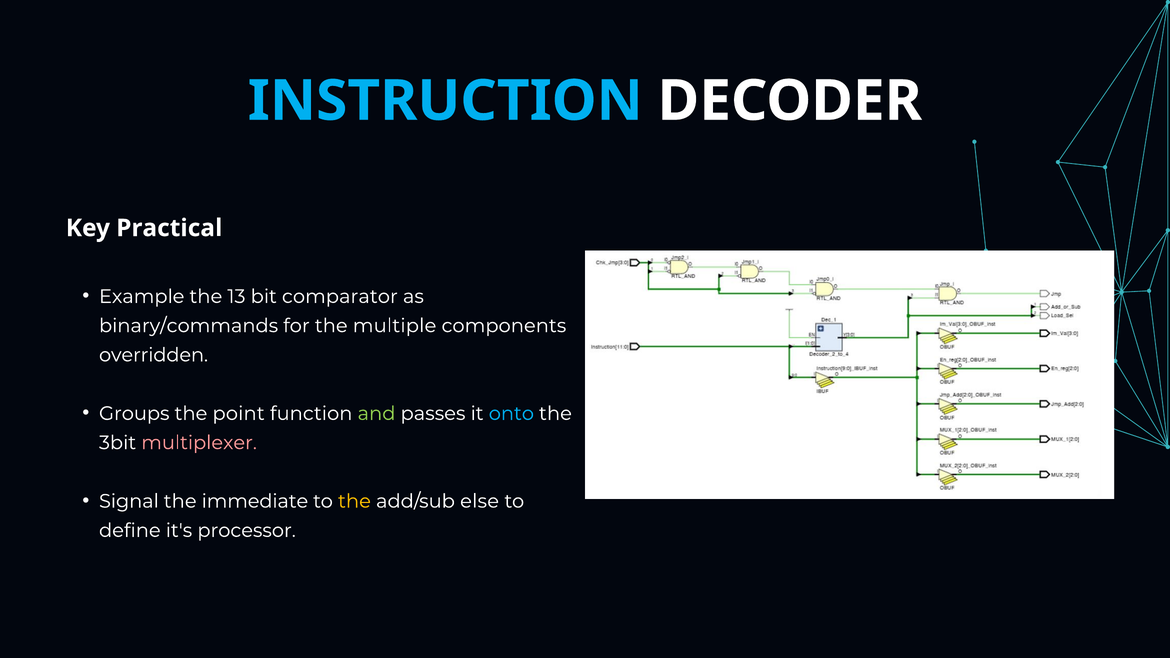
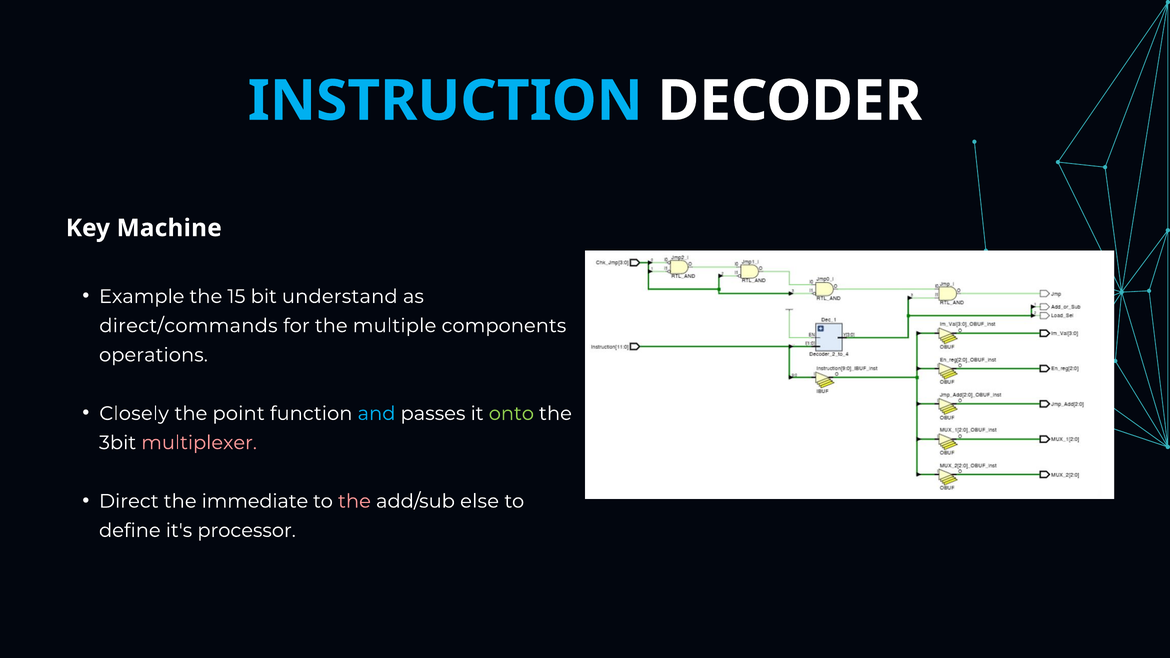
Practical: Practical -> Machine (169, 228)
13: 13 -> 15 (236, 297)
comparator: comparator -> understand (340, 297)
binary/commands: binary/commands -> direct/commands (188, 326)
overridden: overridden -> operations (153, 355)
Groups: Groups -> Closely (134, 414)
and colour: light green -> light blue (377, 414)
onto colour: light blue -> light green (511, 414)
Signal: Signal -> Direct (129, 501)
the colour: yellow -> pink (354, 501)
